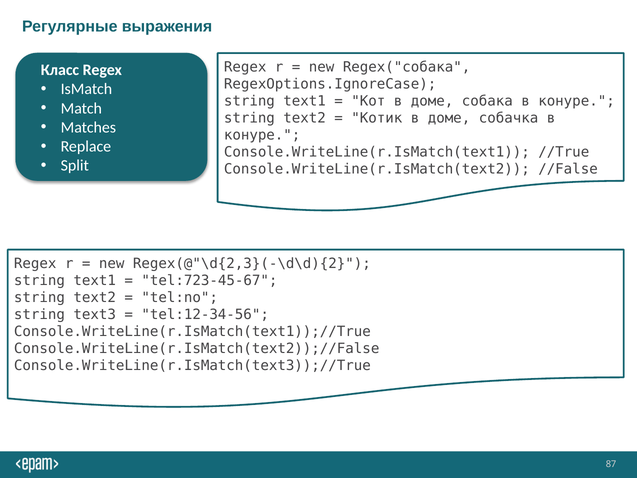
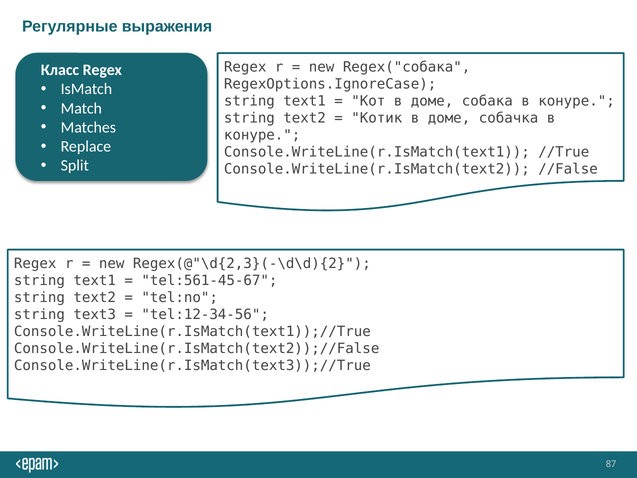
tel:723-45-67: tel:723-45-67 -> tel:561-45-67 (209, 280)
